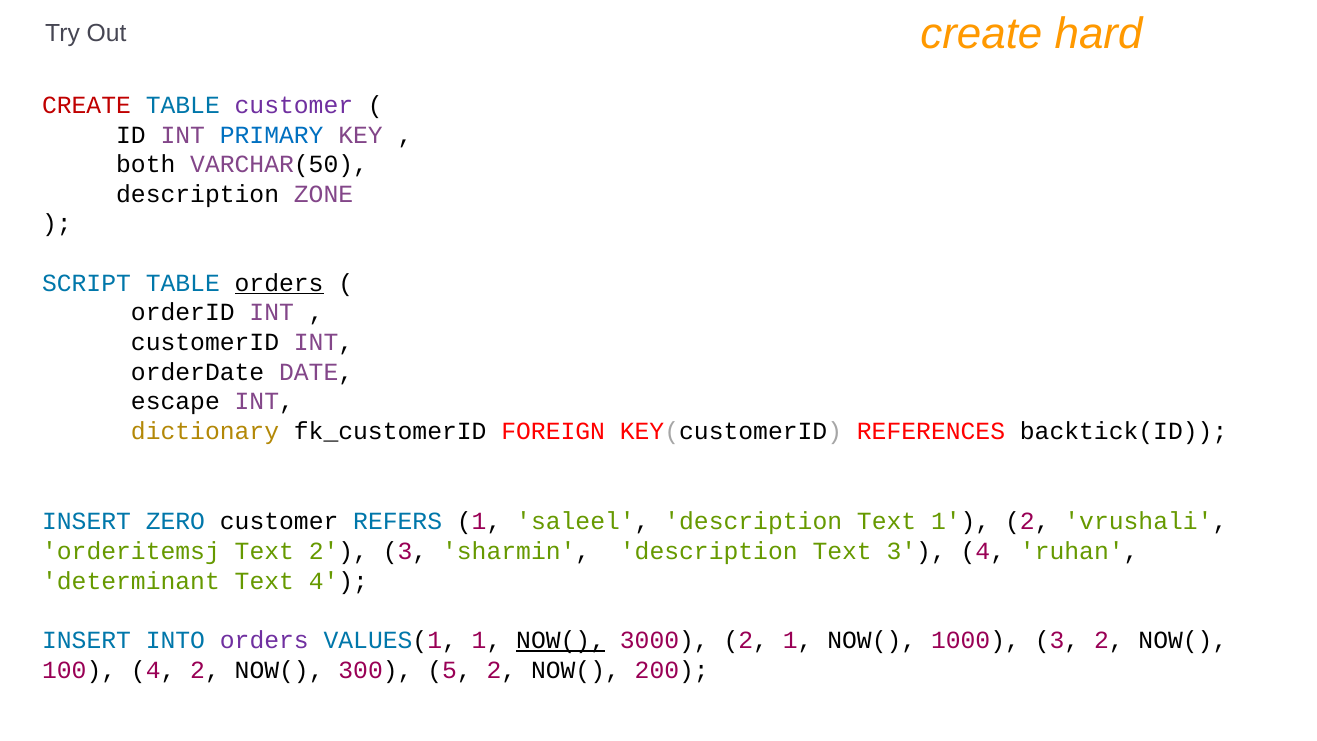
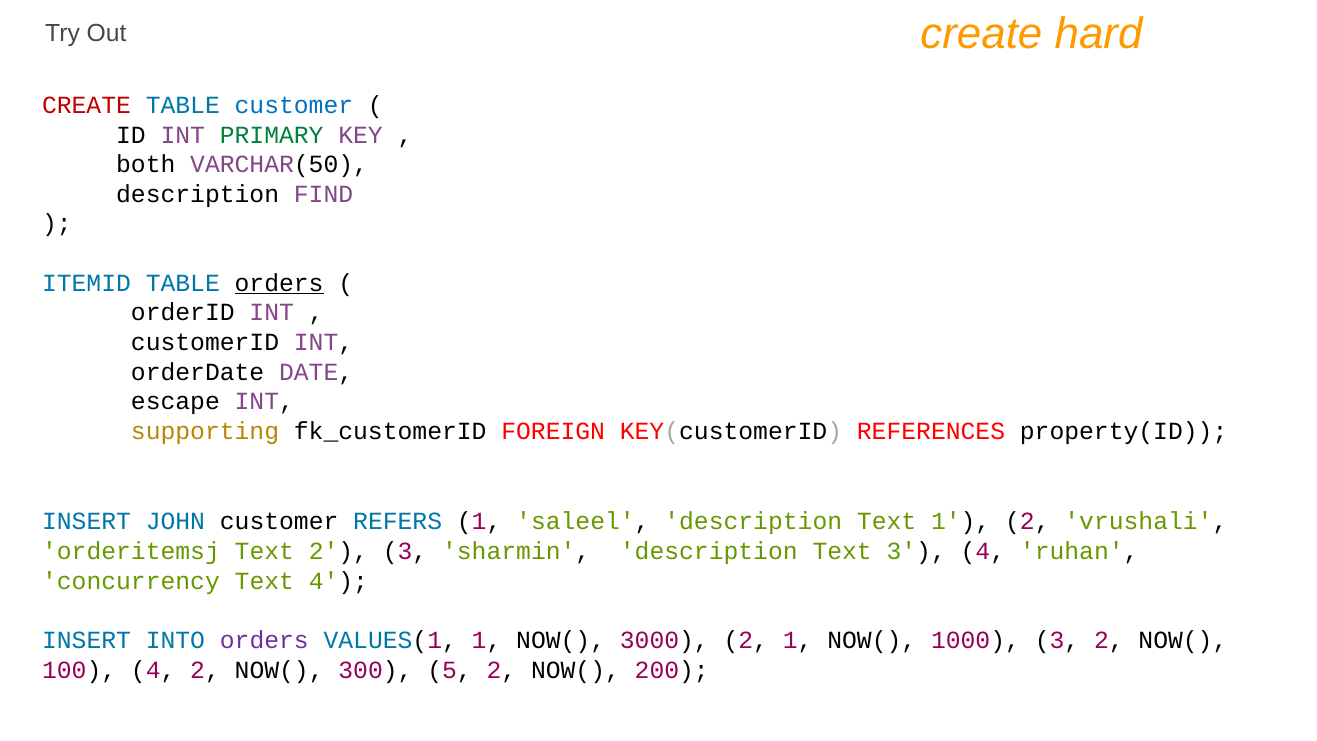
customer colour: purple -> blue (294, 105)
PRIMARY colour: blue -> green (272, 135)
ZONE: ZONE -> FIND (324, 194)
SCRIPT: SCRIPT -> ITEMID (86, 283)
dictionary: dictionary -> supporting (205, 431)
backtick(ID: backtick(ID -> property(ID (1124, 431)
ZERO: ZERO -> JOHN (175, 522)
determinant: determinant -> concurrency (131, 581)
NOW( underline: present -> none (561, 640)
